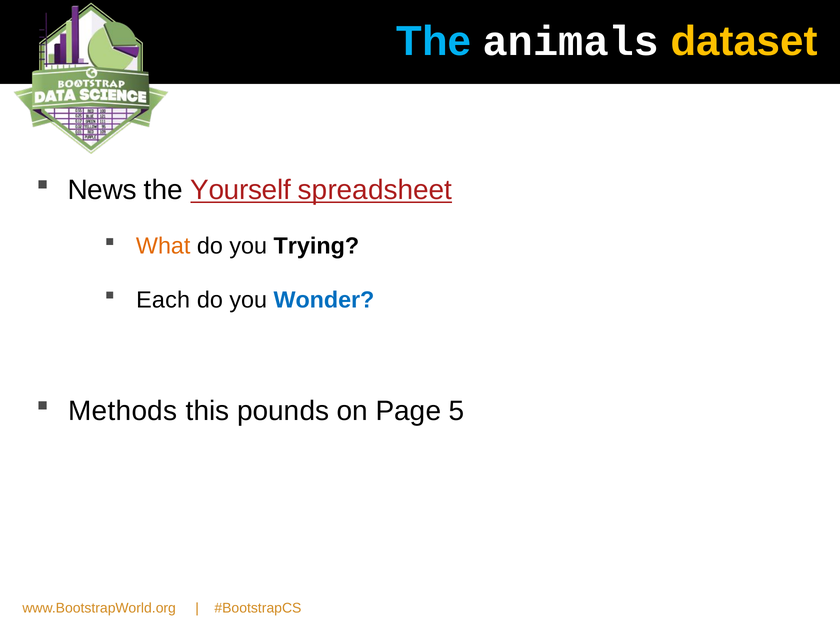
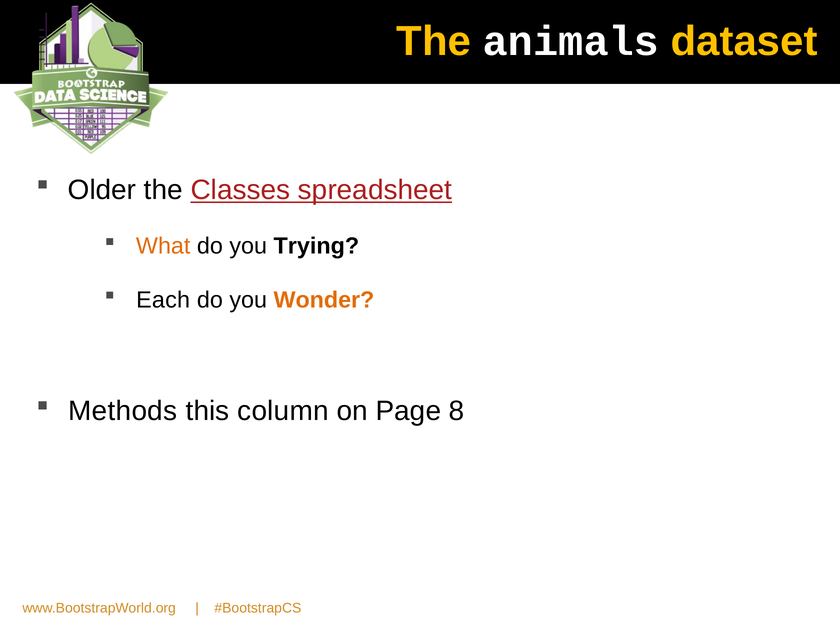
The colour: light blue -> yellow (434, 41)
News: News -> Older (102, 190)
Yourself: Yourself -> Classes (240, 190)
Wonder colour: blue -> orange (324, 300)
pounds: pounds -> column (283, 411)
5: 5 -> 8 (457, 411)
